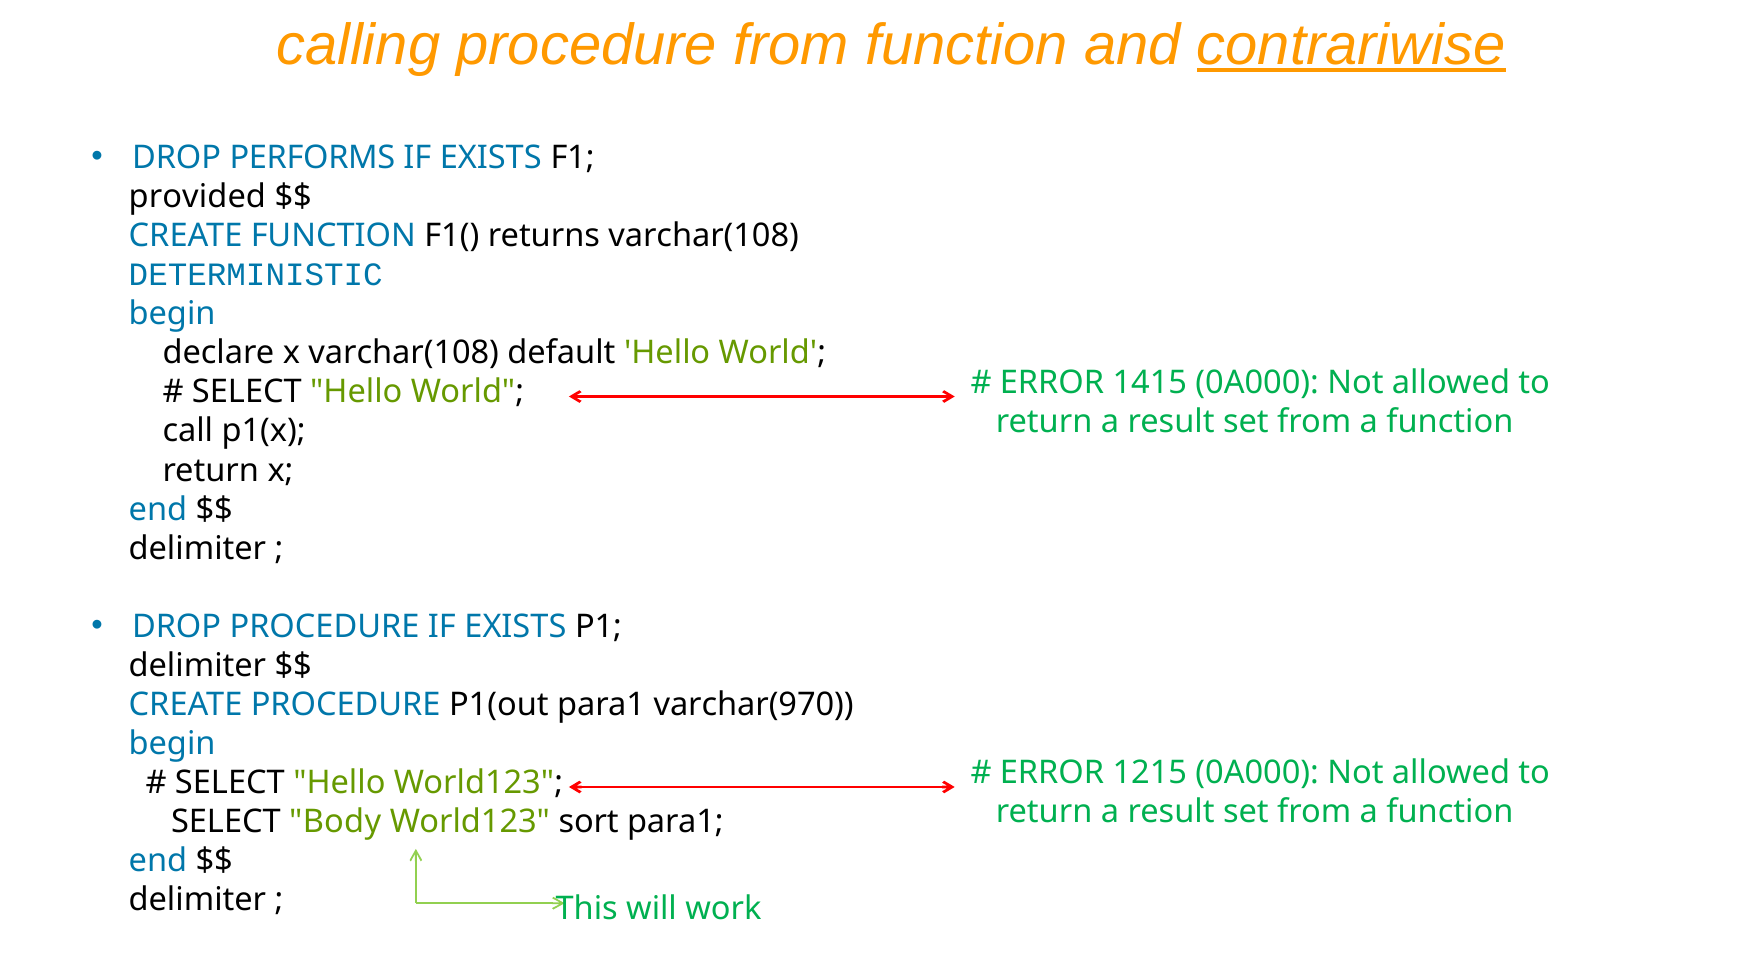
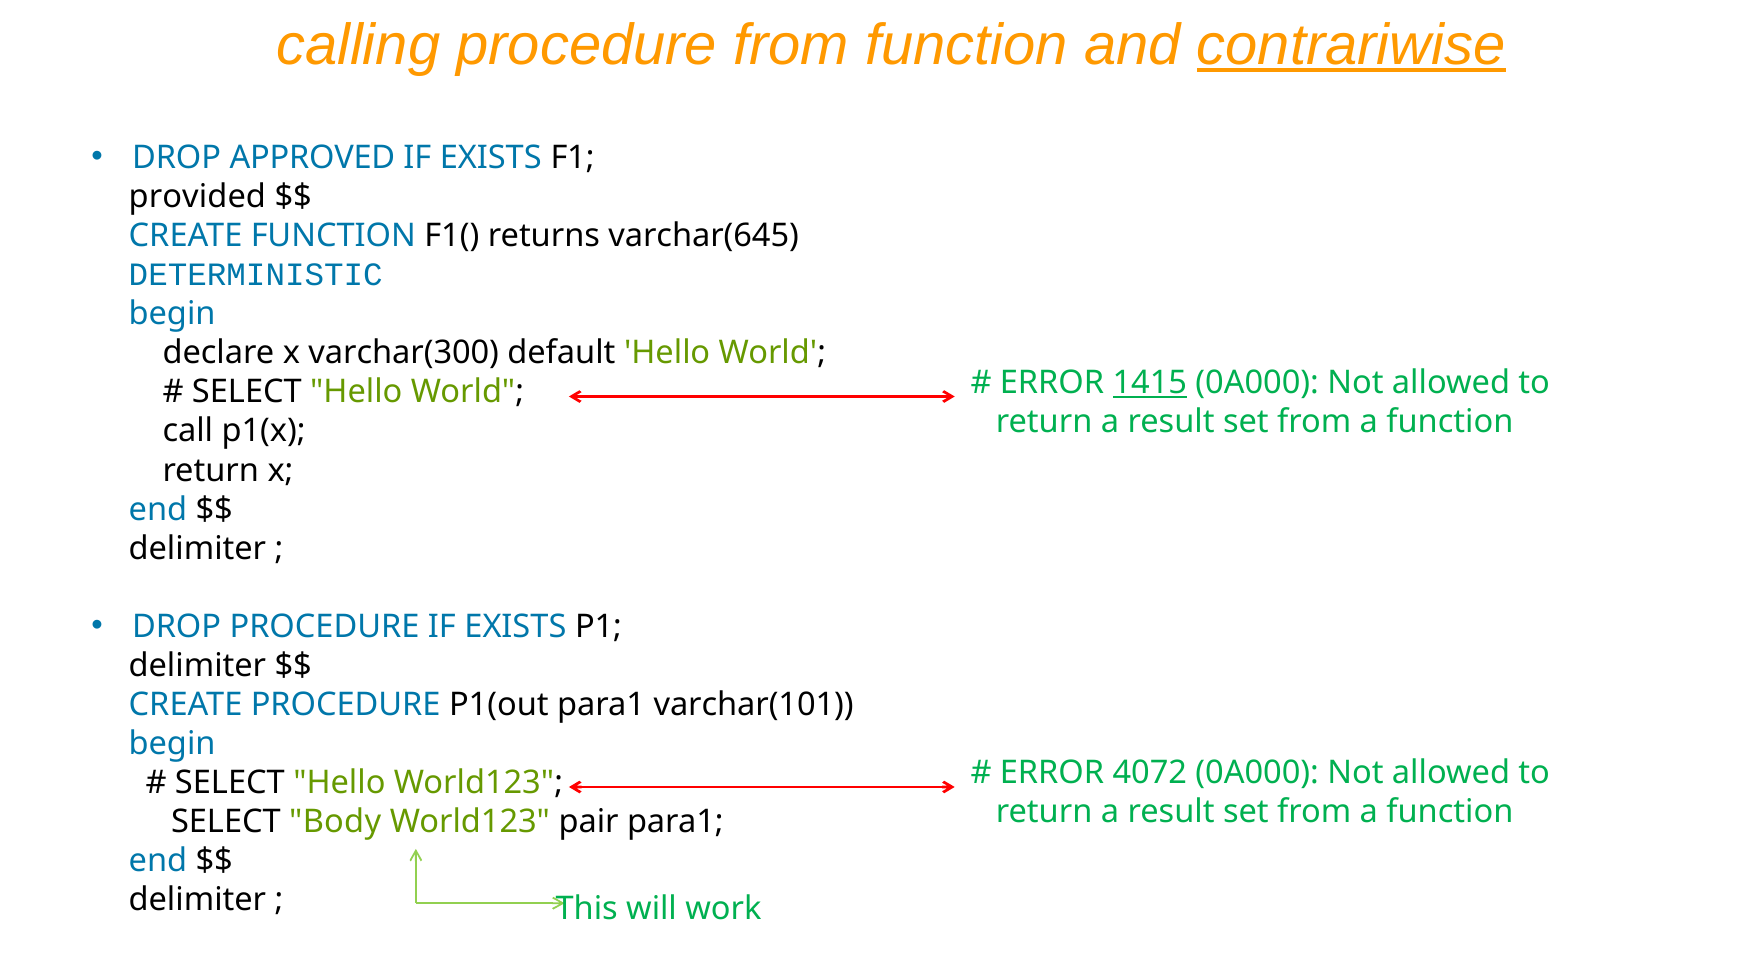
PERFORMS: PERFORMS -> APPROVED (312, 158)
returns varchar(108: varchar(108 -> varchar(645 (704, 236)
x varchar(108: varchar(108 -> varchar(300 (404, 353)
1415 underline: none -> present (1150, 383)
varchar(970: varchar(970 -> varchar(101 (754, 705)
1215: 1215 -> 4072 (1150, 773)
sort: sort -> pair (589, 822)
